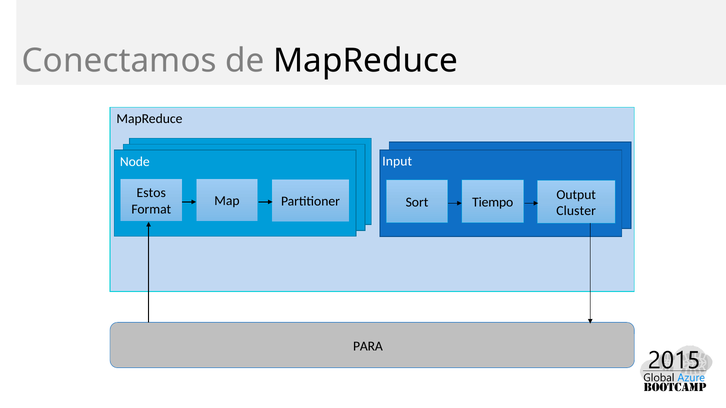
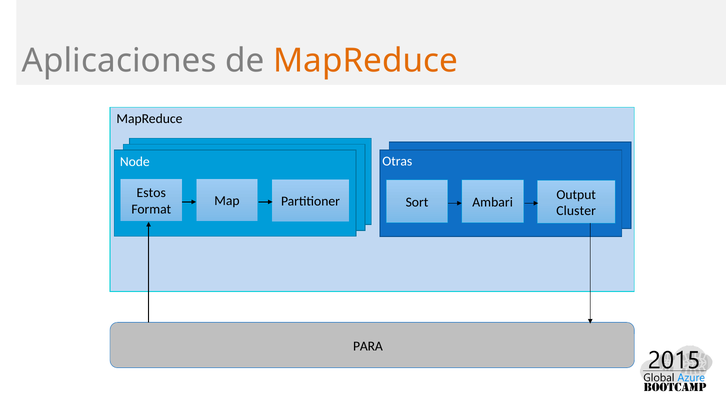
Conectamos: Conectamos -> Aplicaciones (119, 61)
MapReduce colour: black -> orange (366, 61)
Input: Input -> Otras (397, 161)
Tiempo: Tiempo -> Ambari (493, 202)
